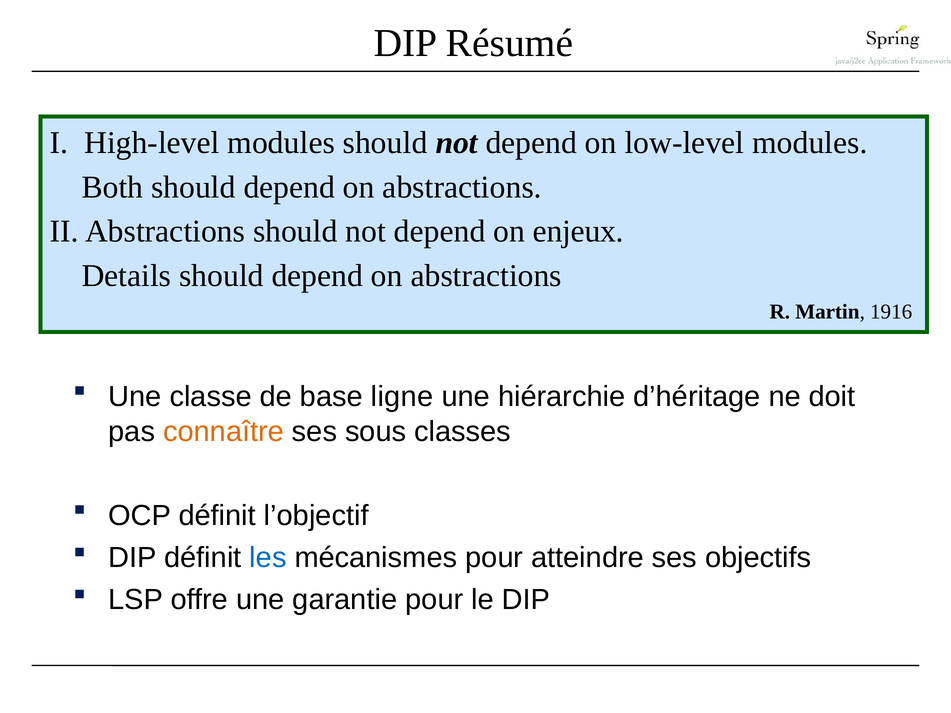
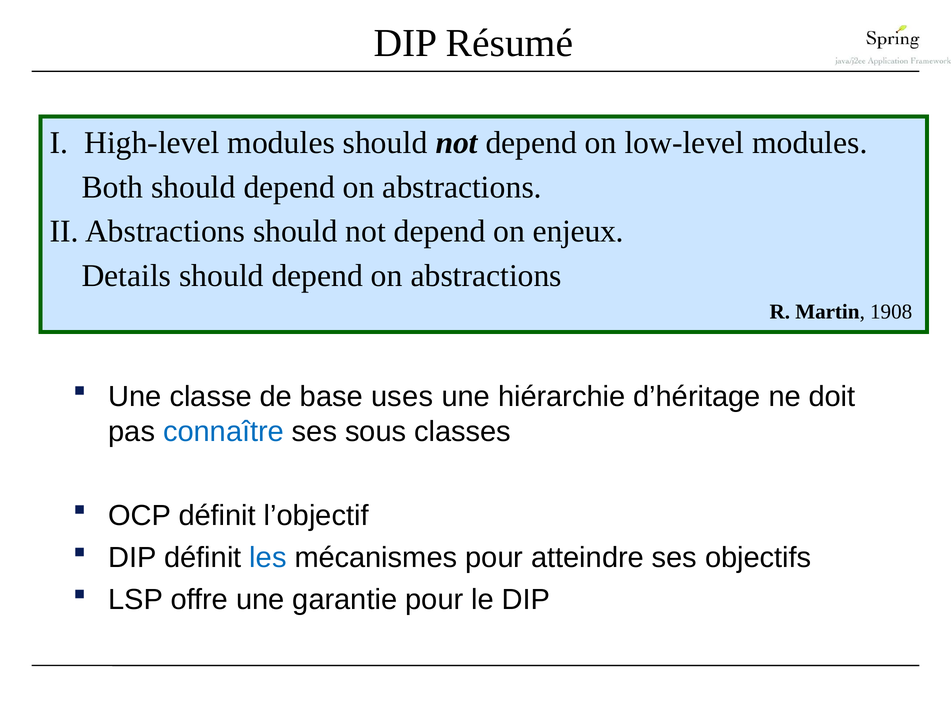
1916: 1916 -> 1908 (891, 312)
ligne: ligne -> uses (402, 397)
connaître colour: orange -> blue (224, 432)
